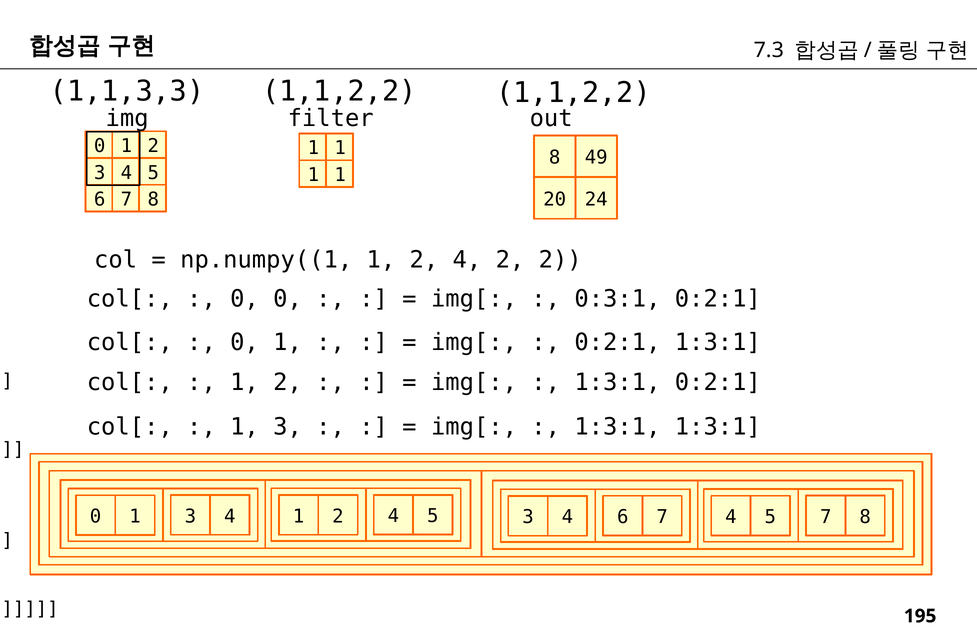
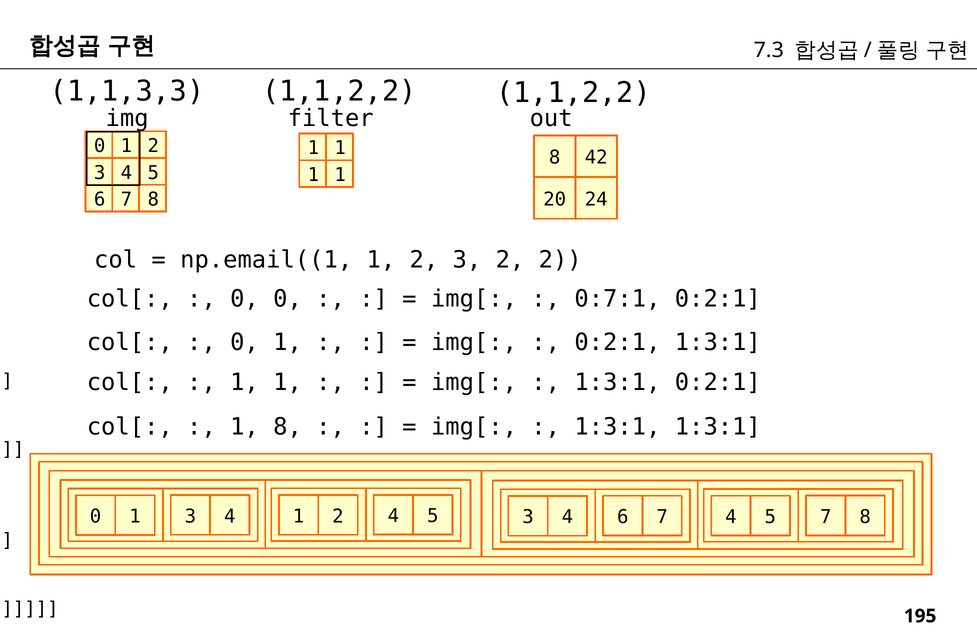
49: 49 -> 42 (596, 158)
np.numpy((1: np.numpy((1 -> np.email((1 (266, 260)
4: 4 -> 3 (467, 260)
0:3:1: 0:3:1 -> 0:7:1 (617, 299)
2: 2 -> 1 (288, 382)
3: 3 -> 8 (288, 427)
